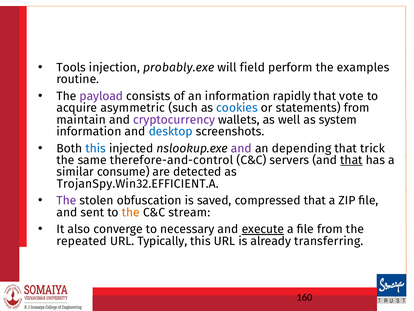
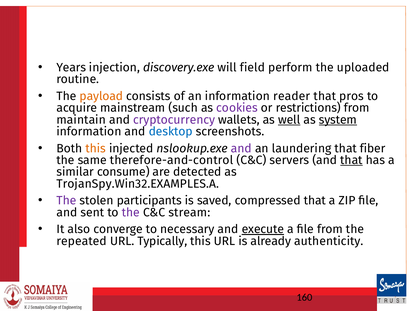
Tools: Tools -> Years (71, 67)
probably.exe: probably.exe -> discovery.exe (179, 67)
examples: examples -> uploaded (363, 67)
payload colour: purple -> orange (101, 96)
rapidly: rapidly -> reader (292, 96)
vote: vote -> pros (351, 96)
asymmetric: asymmetric -> mainstream (133, 108)
cookies colour: blue -> purple (237, 108)
statements: statements -> restrictions (308, 108)
well underline: none -> present (289, 120)
system underline: none -> present (338, 120)
this colour: blue -> orange (96, 148)
depending: depending -> laundering (302, 148)
trick: trick -> fiber (373, 148)
TrojanSpy.Win32.EFFICIENT.A: TrojanSpy.Win32.EFFICIENT.A -> TrojanSpy.Win32.EXAMPLES.A (138, 183)
obfuscation: obfuscation -> participants (149, 200)
the colour: orange -> purple (131, 212)
transferring: transferring -> authenticity (329, 241)
